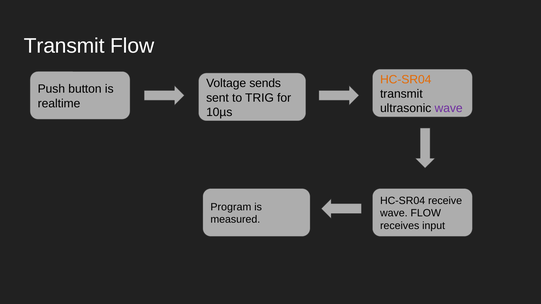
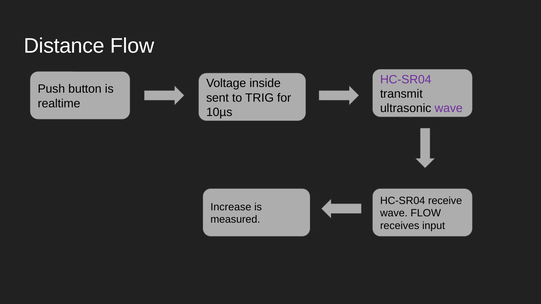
Transmit: Transmit -> Distance (64, 46)
HC-SR04 colour: orange -> purple (406, 80)
sends: sends -> inside (265, 83)
Program: Program -> Increase (231, 207)
